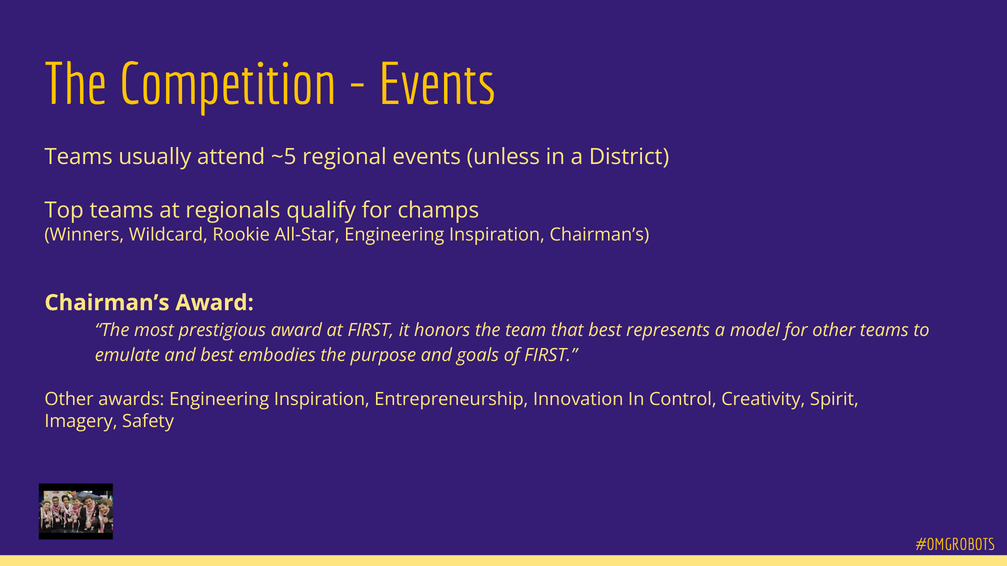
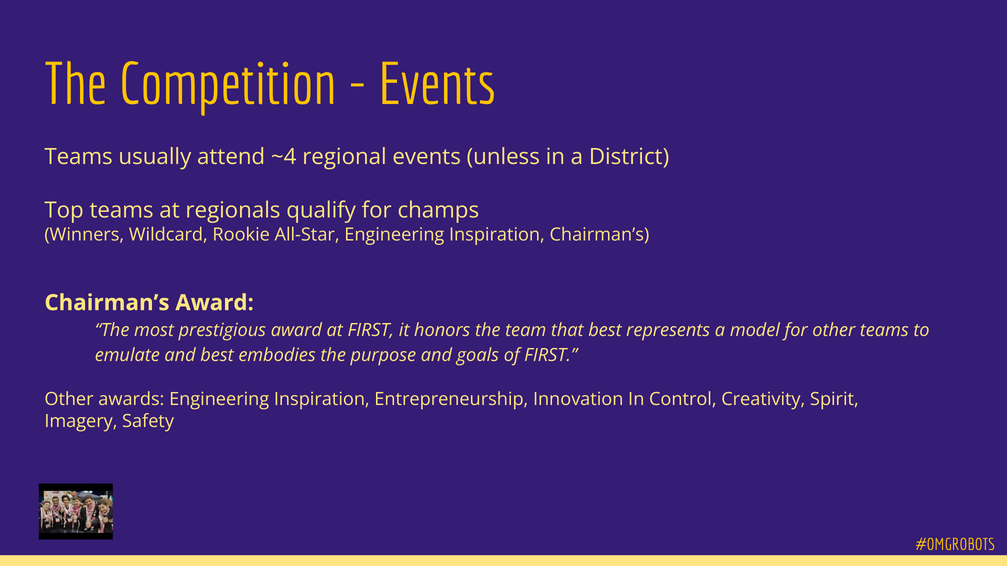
~5: ~5 -> ~4 (284, 157)
